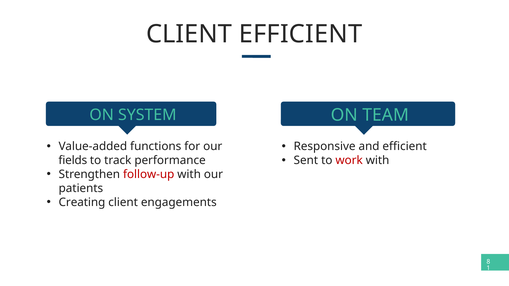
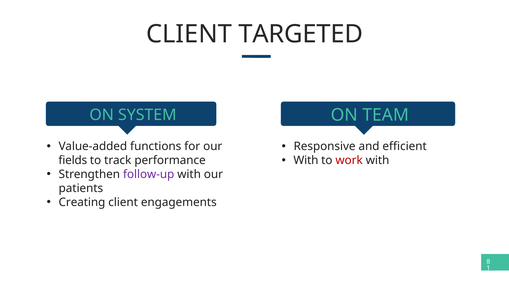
CLIENT EFFICIENT: EFFICIENT -> TARGETED (301, 34)
Sent: Sent -> With (306, 161)
follow-up colour: red -> purple (149, 175)
